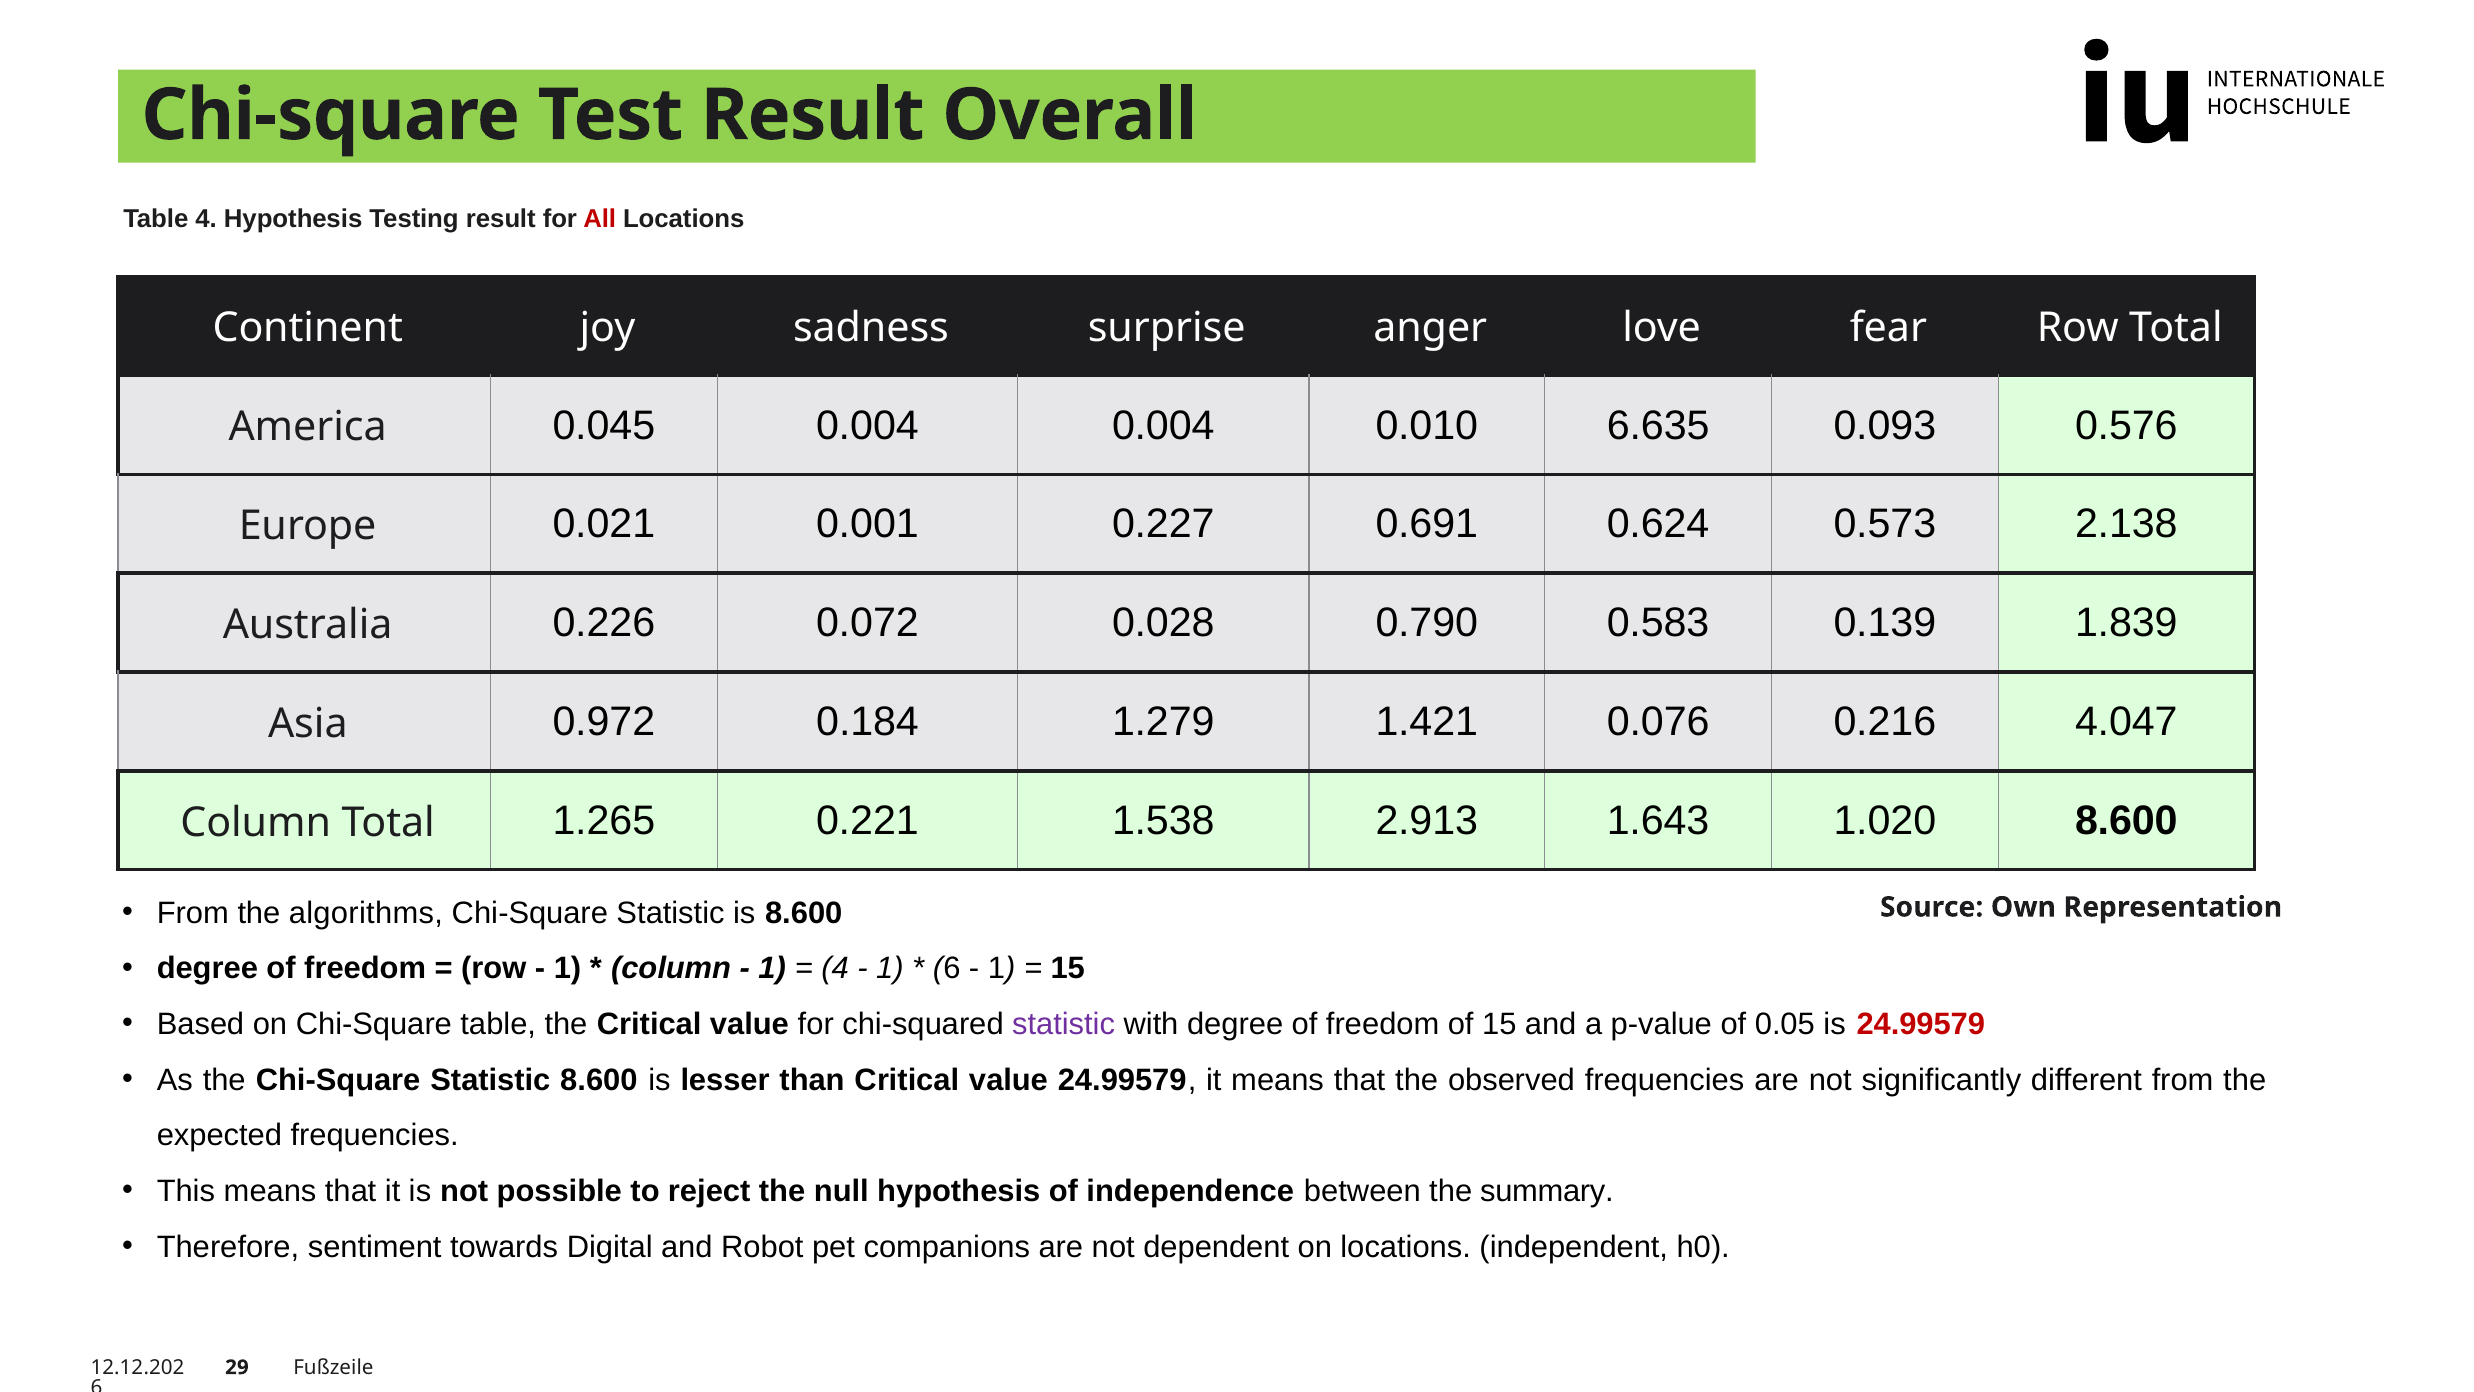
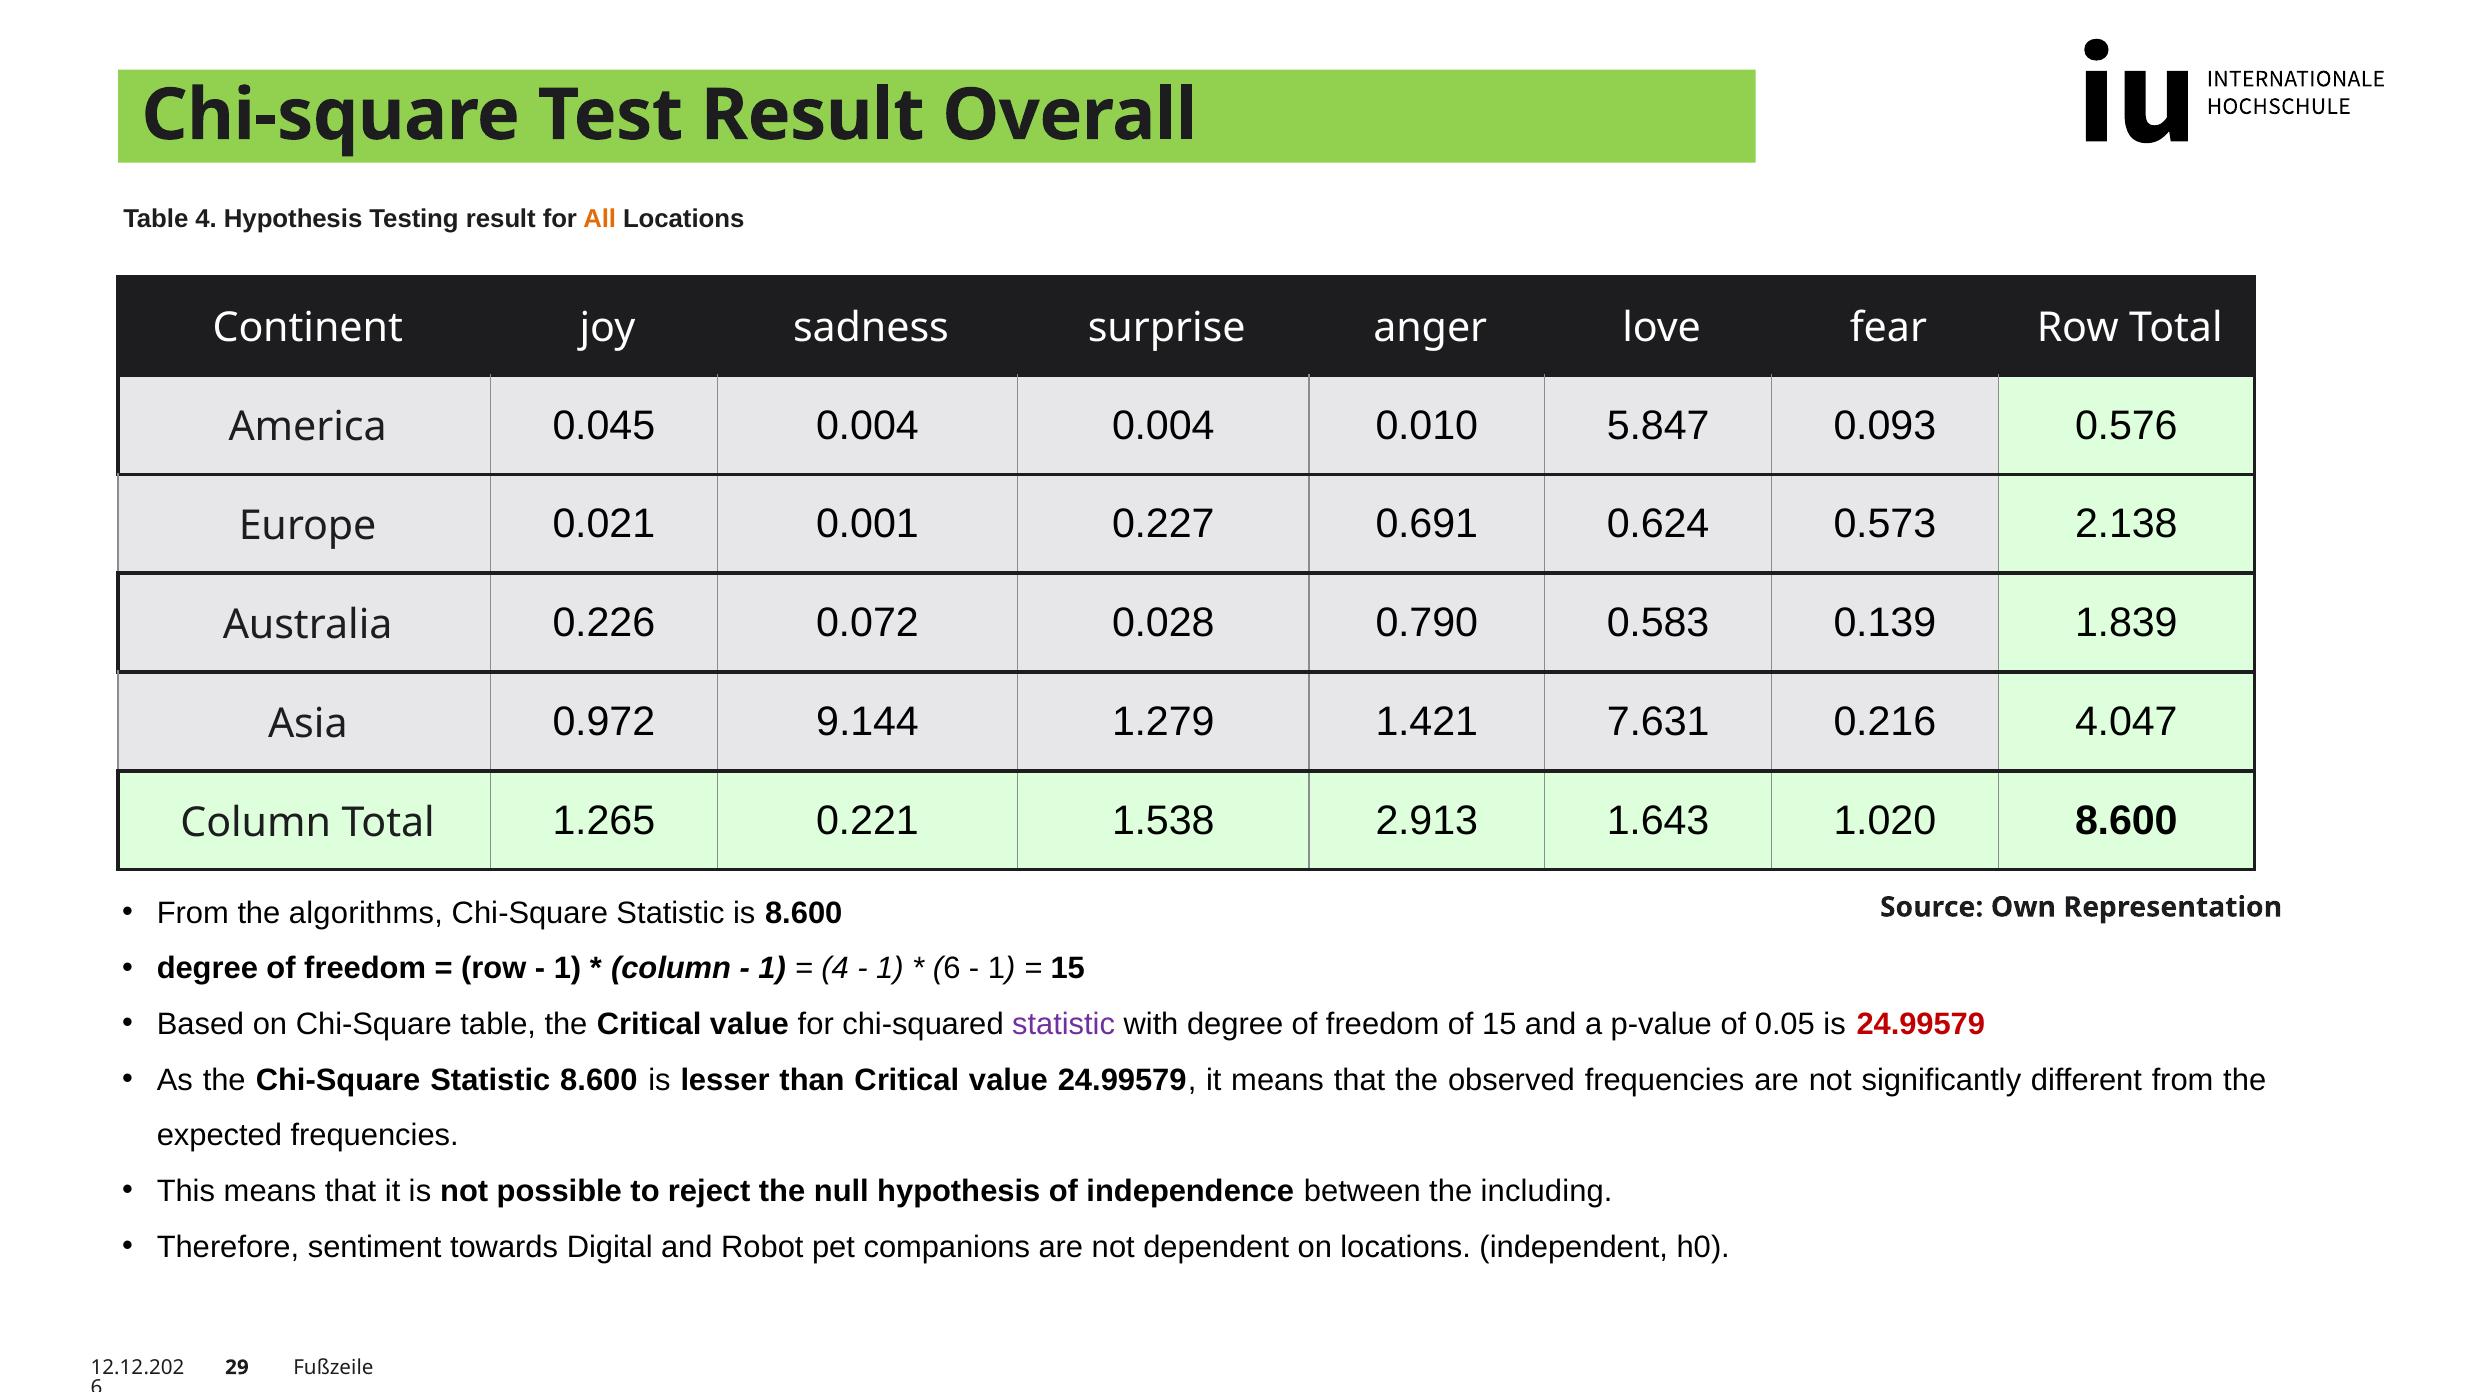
All colour: red -> orange (600, 219)
6.635: 6.635 -> 5.847 (1658, 425)
0.184: 0.184 -> 9.144 (868, 722)
0.076: 0.076 -> 7.631 (1658, 722)
summary: summary -> including (1547, 1191)
